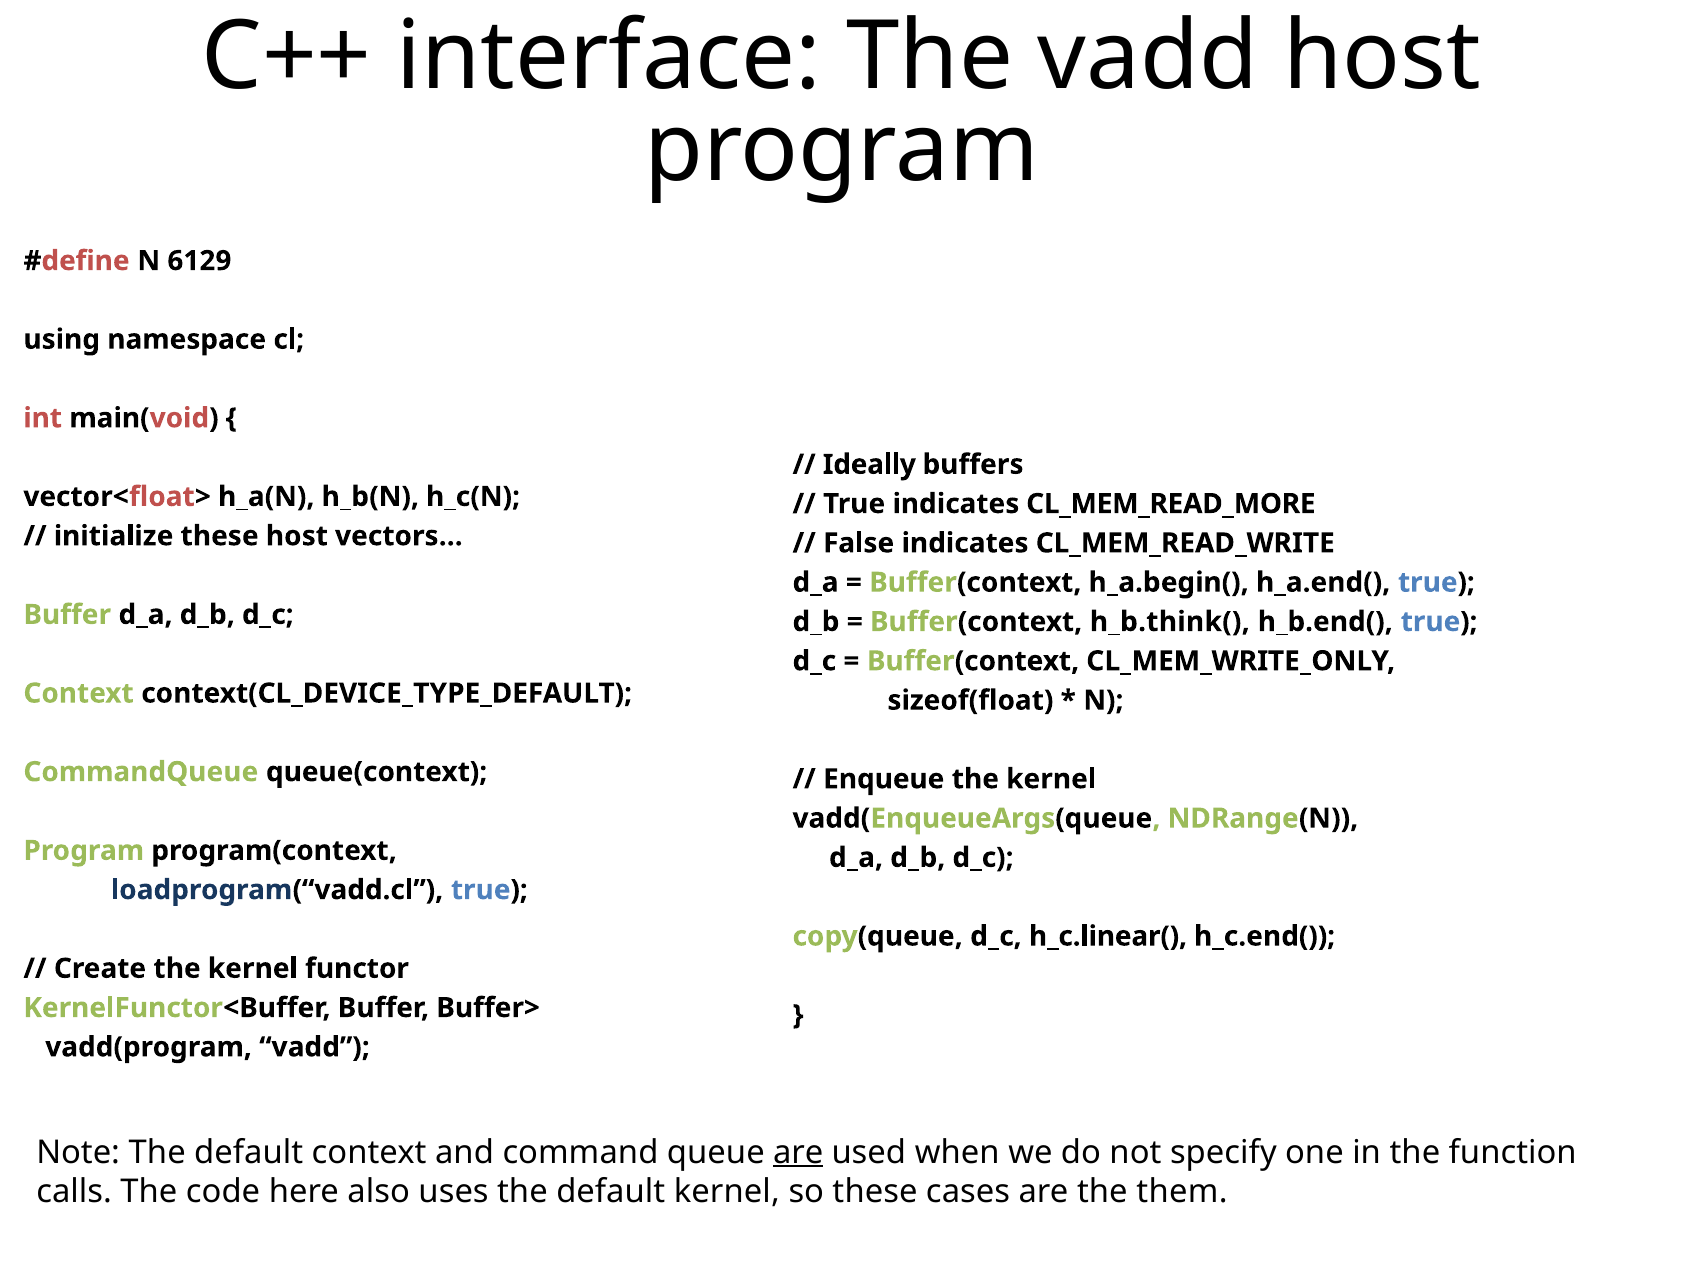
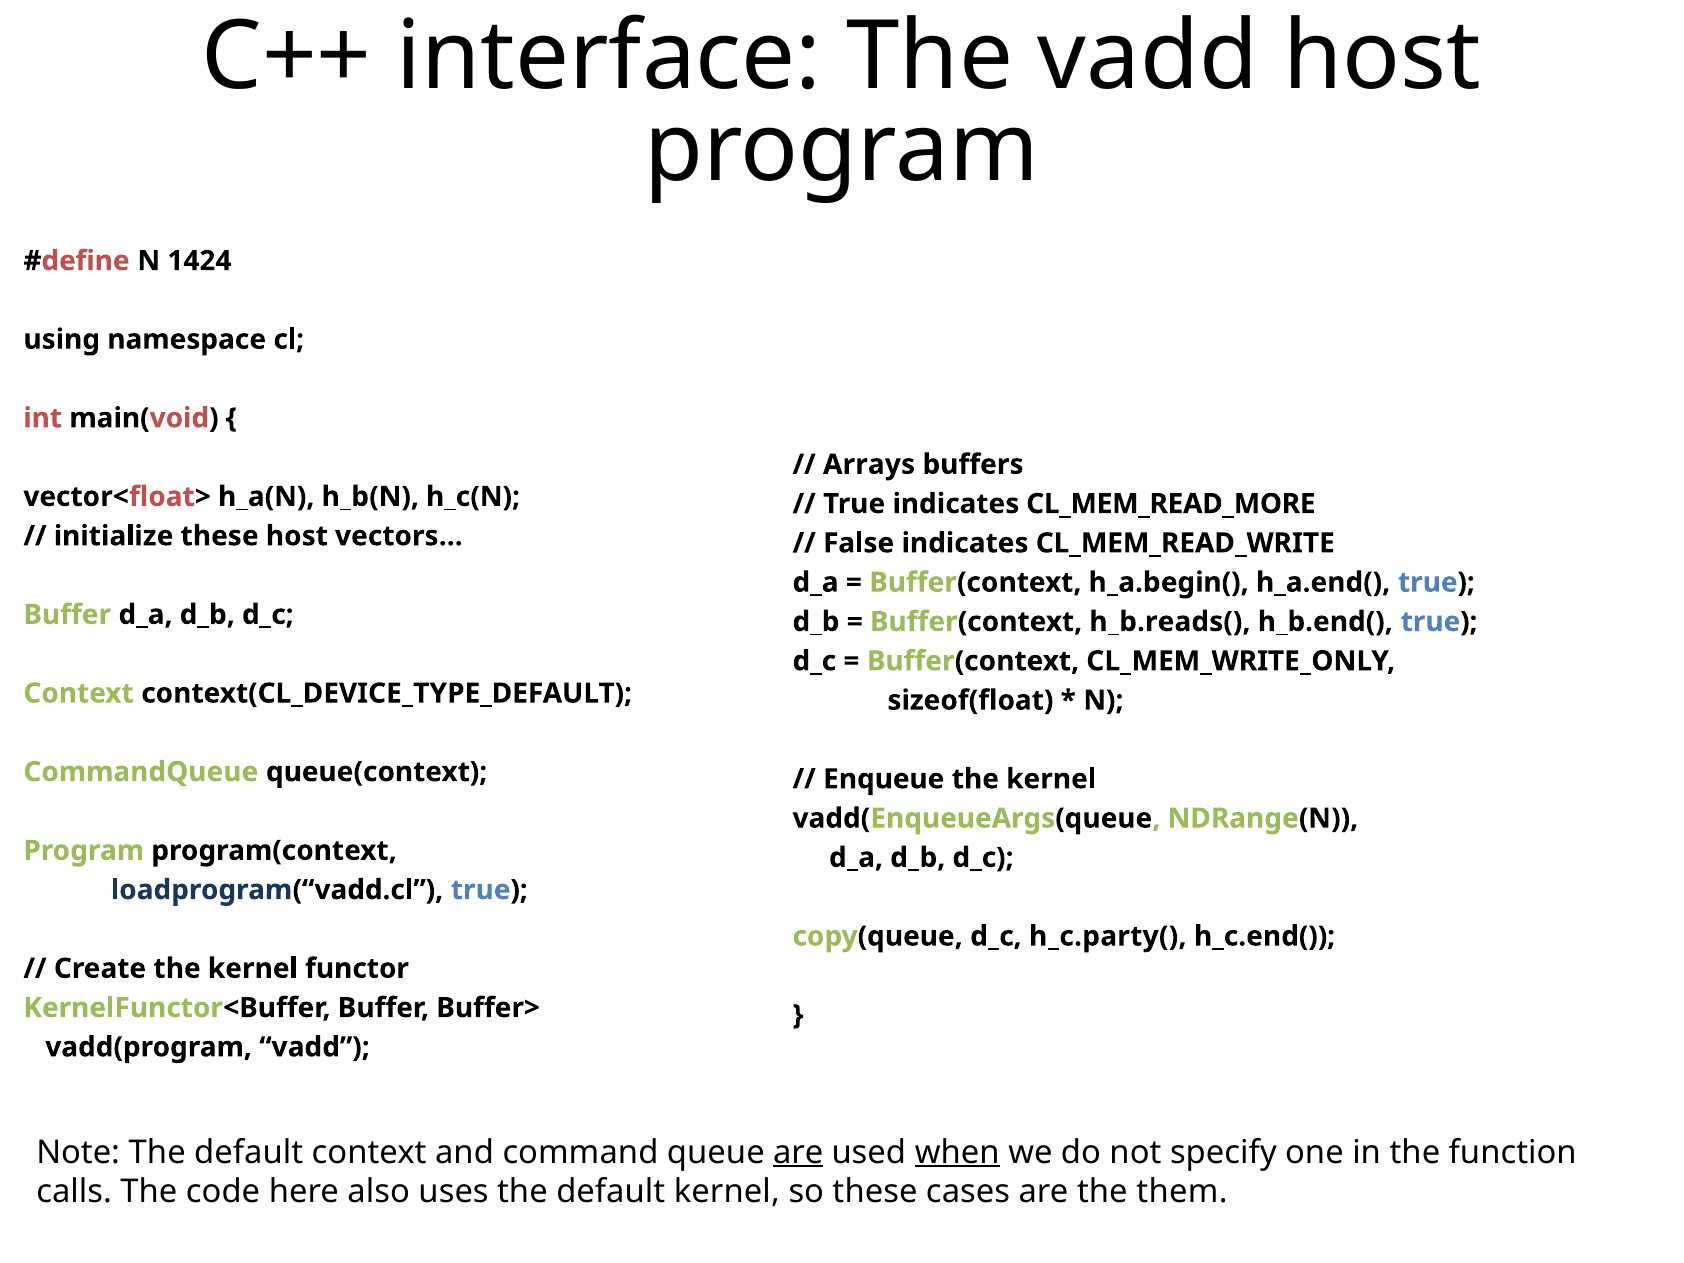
6129: 6129 -> 1424 (199, 261)
Ideally: Ideally -> Arrays (869, 465)
h_b.think(: h_b.think( -> h_b.reads( (1170, 622)
h_c.linear(: h_c.linear( -> h_c.party( (1108, 936)
when underline: none -> present (957, 1152)
